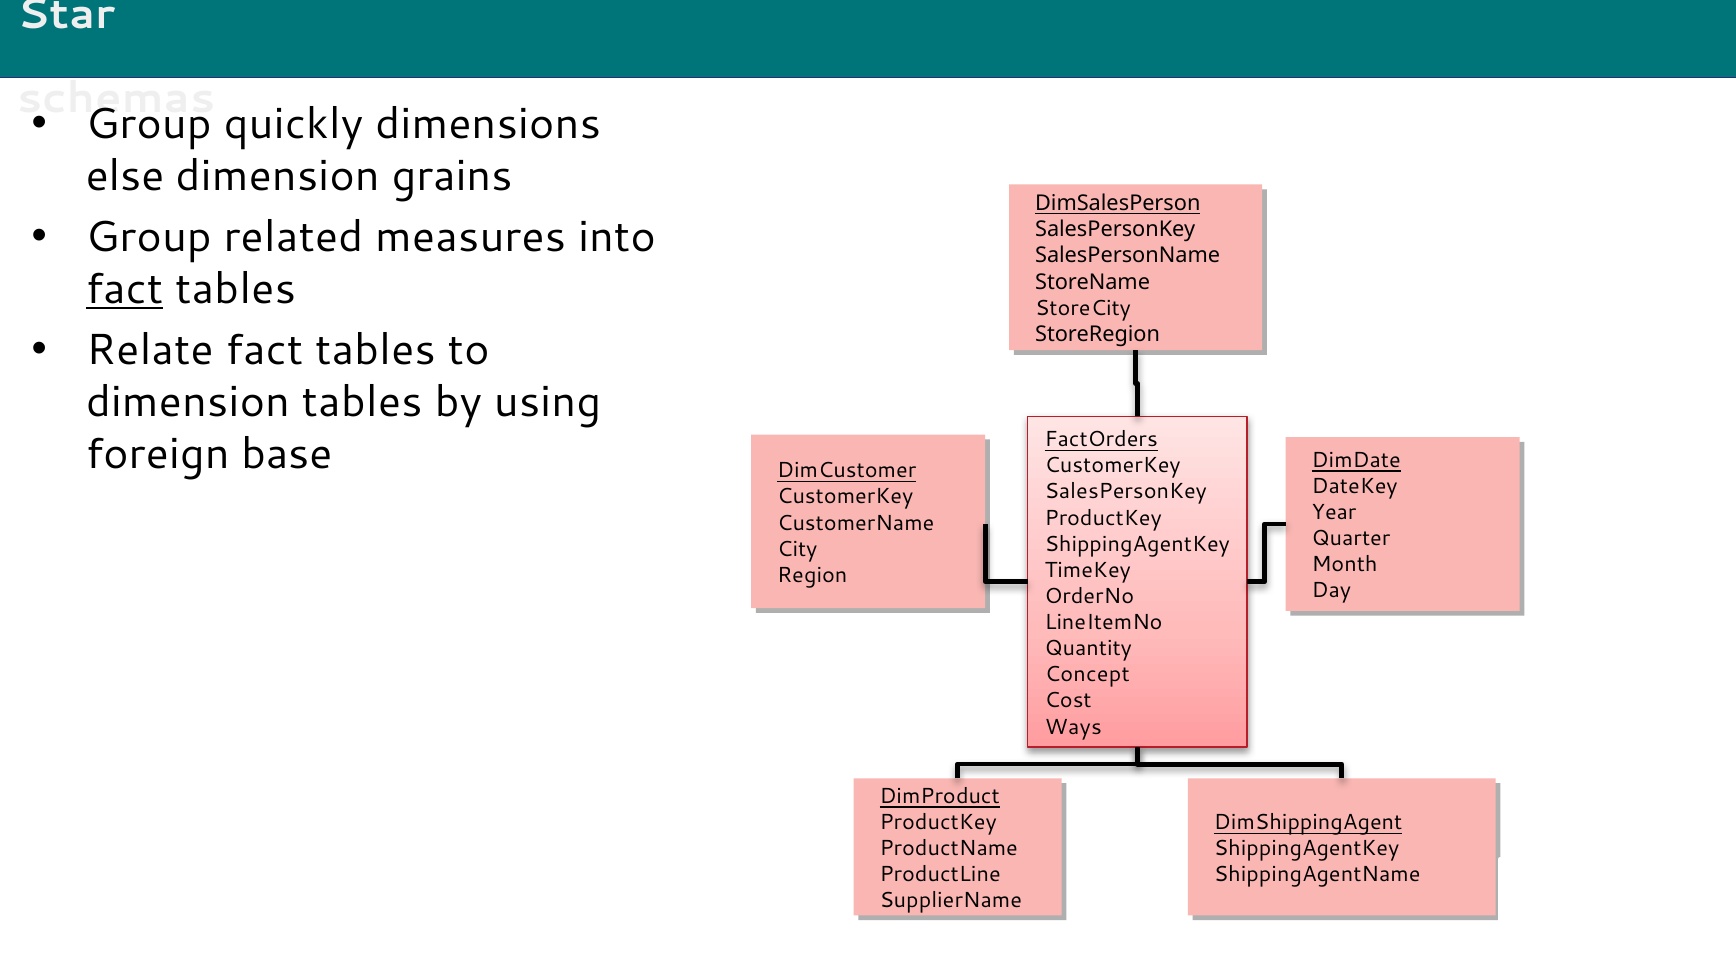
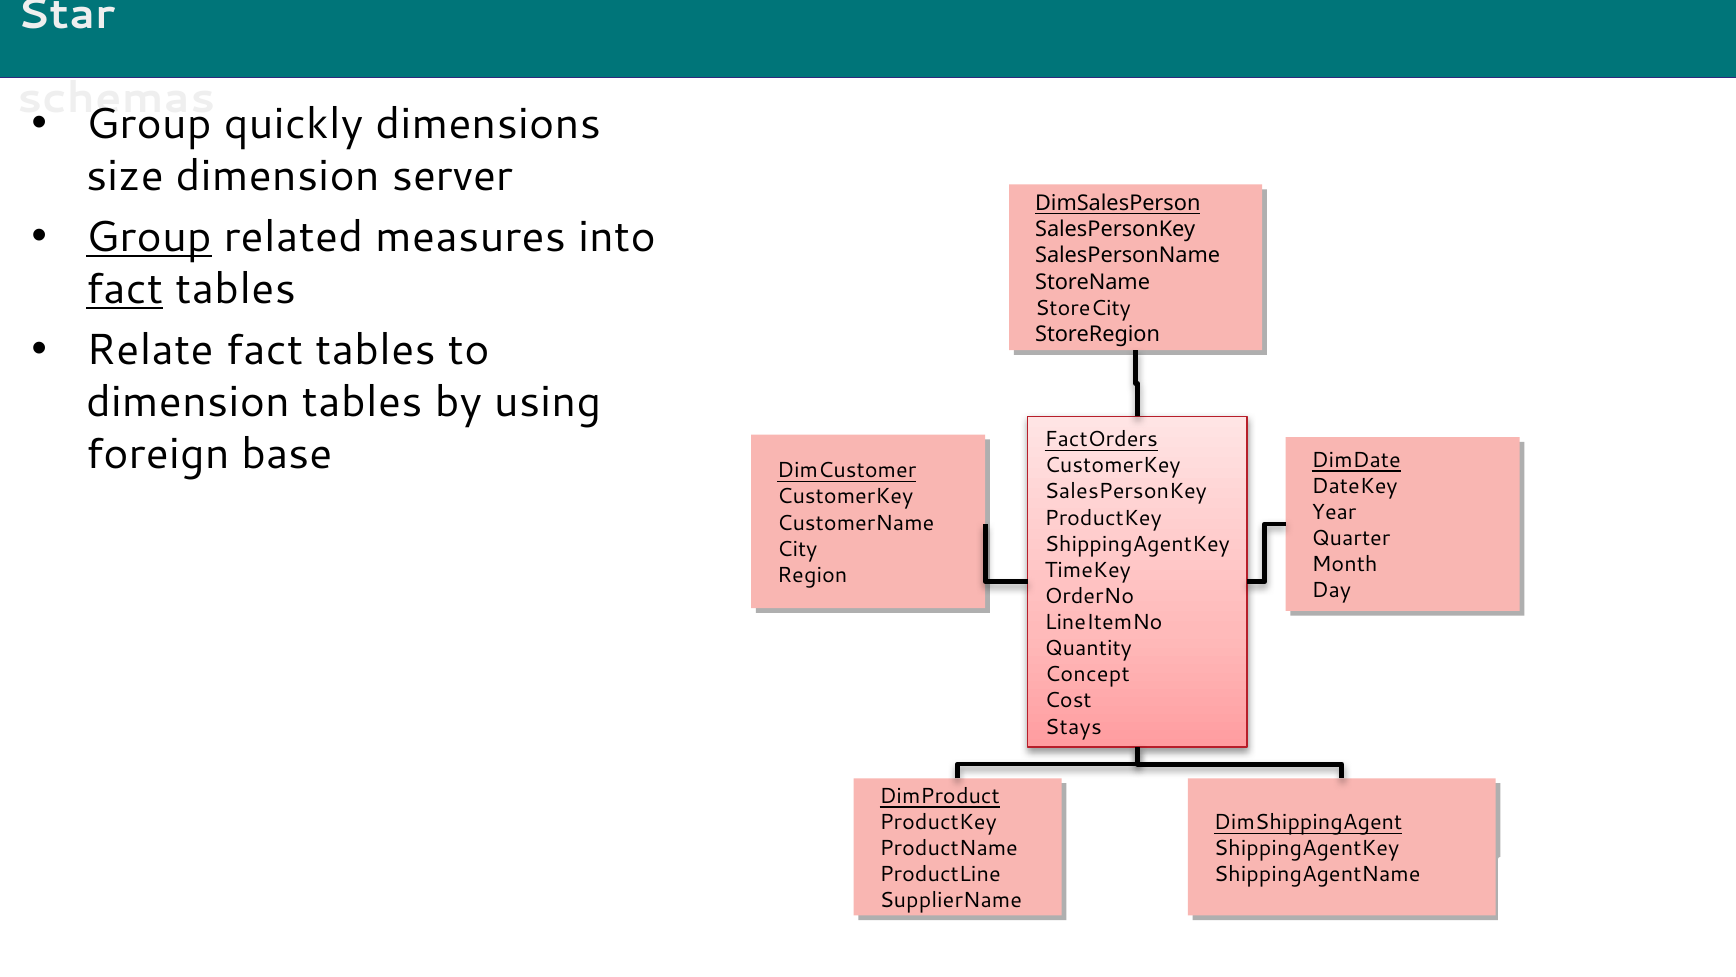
else: else -> size (125, 177)
grains: grains -> server (452, 177)
Group underline: none -> present (149, 237)
Ways: Ways -> Stays (1073, 727)
